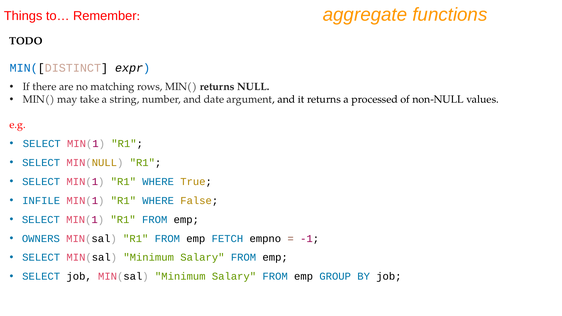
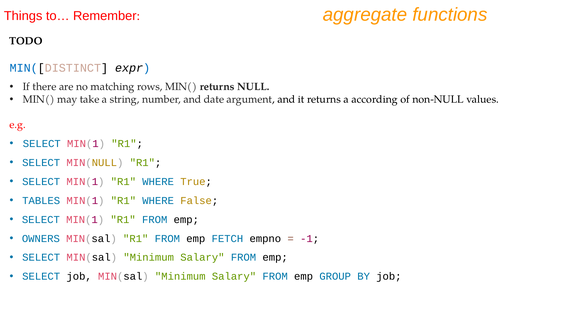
processed: processed -> according (375, 100)
INFILE: INFILE -> TABLES (41, 201)
